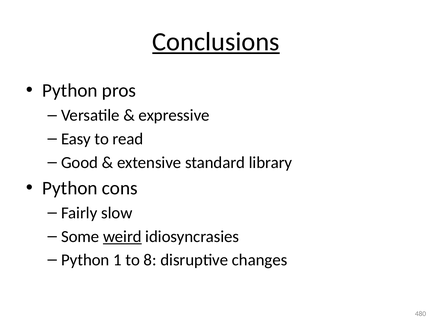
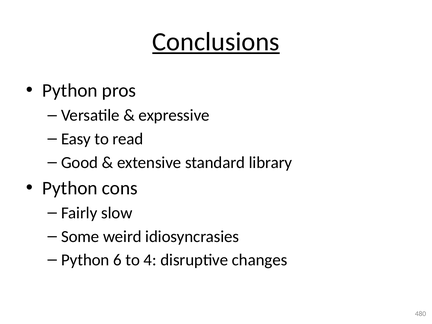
weird underline: present -> none (122, 236)
1: 1 -> 6 (117, 260)
8: 8 -> 4 (150, 260)
